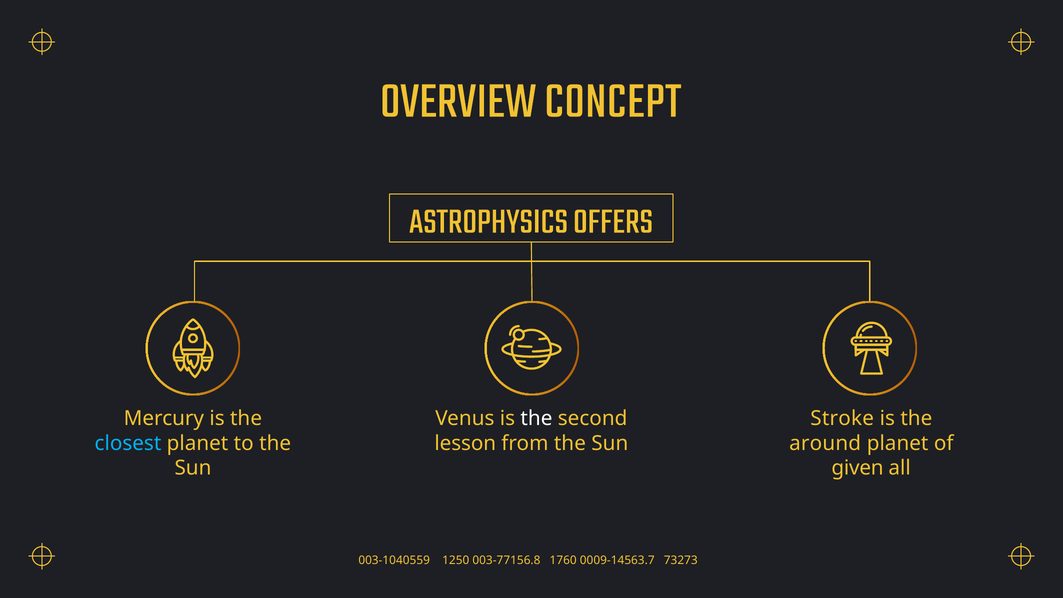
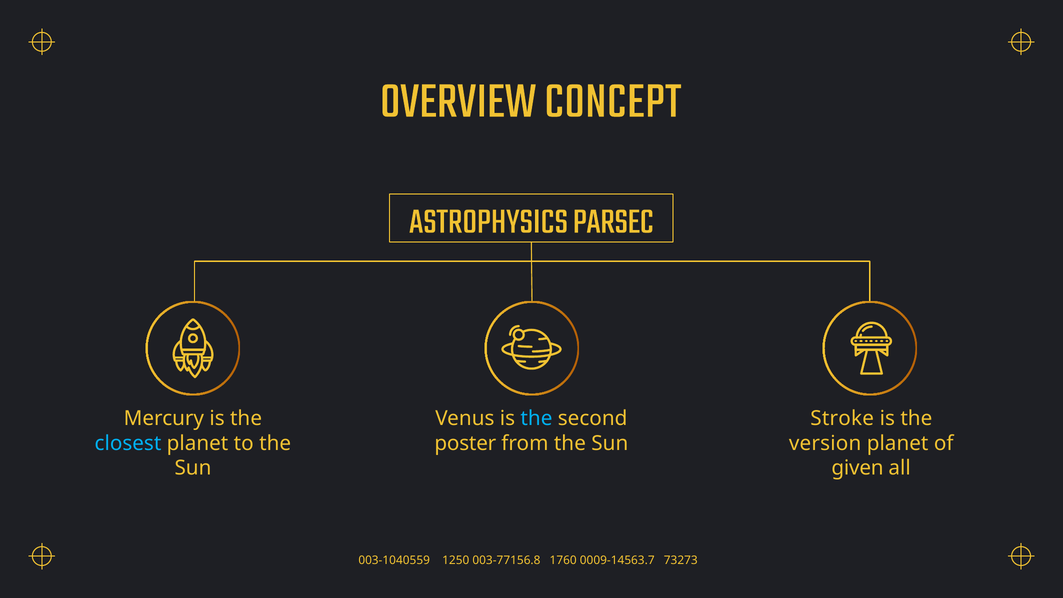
OFFERS: OFFERS -> PARSEC (613, 221)
the colour: white -> light blue (536, 418)
lesson: lesson -> poster (465, 443)
around: around -> version (825, 443)
